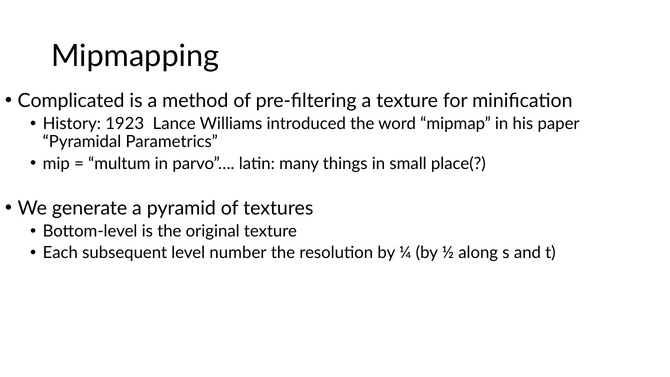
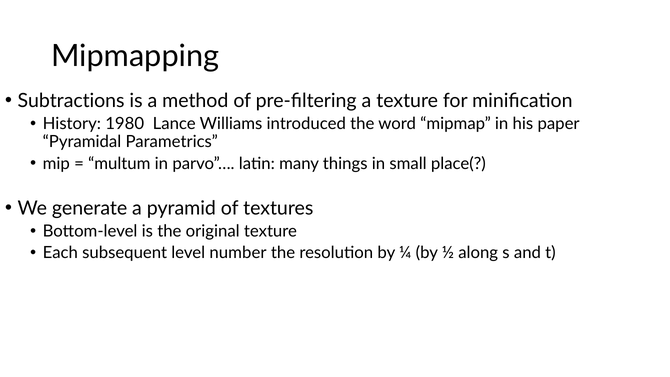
Complicated: Complicated -> Subtractions (71, 101)
1923: 1923 -> 1980 (125, 124)
